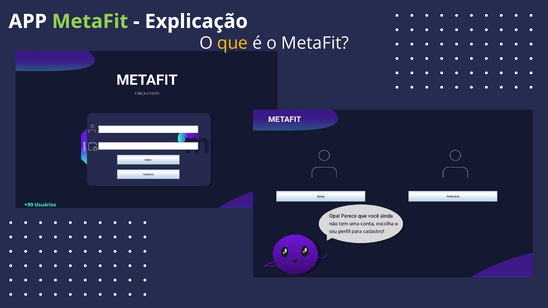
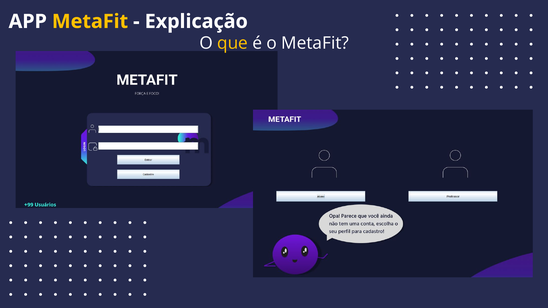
MetaFit colour: light green -> yellow (90, 21)
